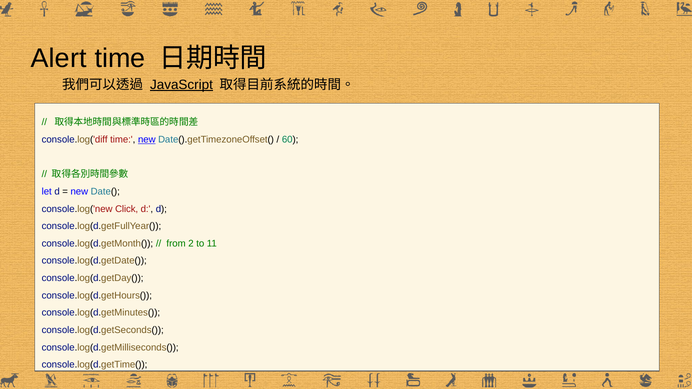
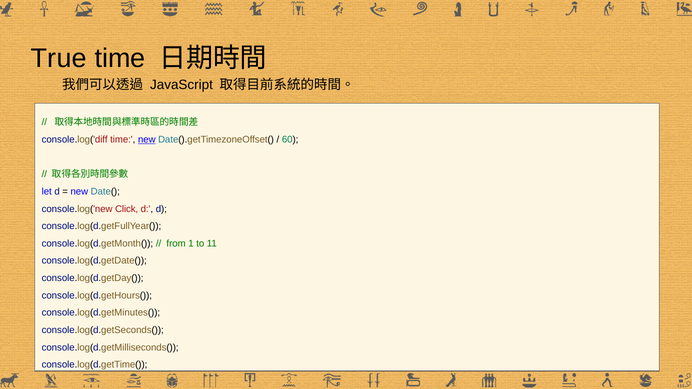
Alert: Alert -> True (59, 59)
JavaScript underline: present -> none (181, 85)
2: 2 -> 1 (191, 244)
